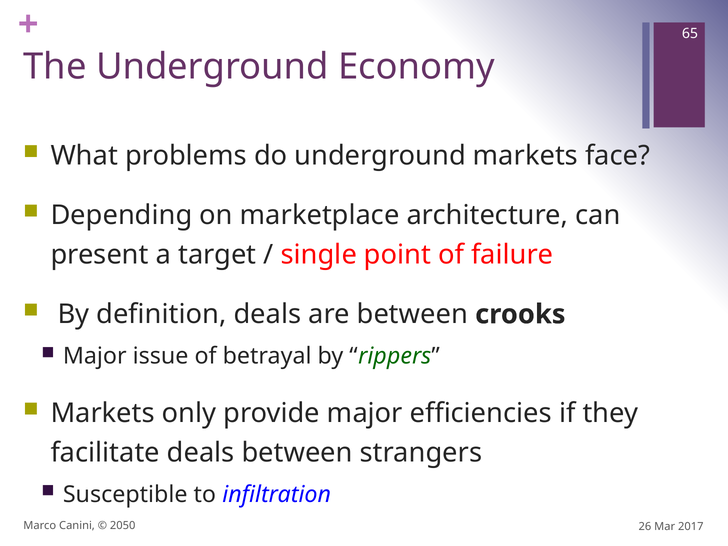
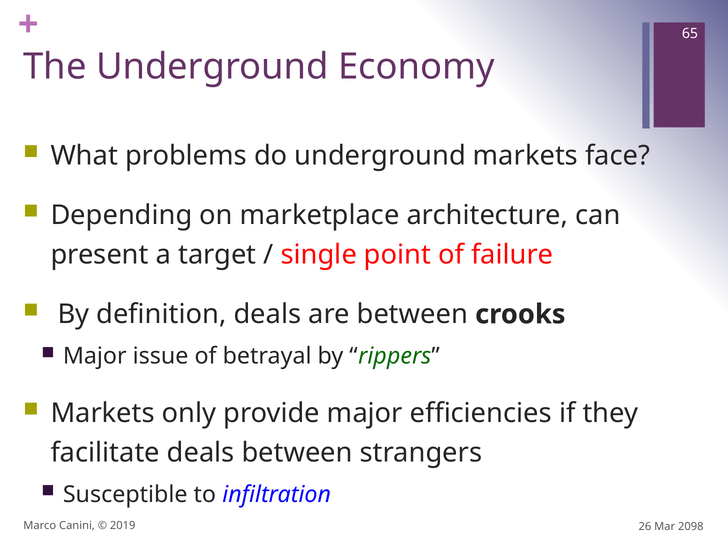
2050: 2050 -> 2019 (123, 526)
2017: 2017 -> 2098 (691, 527)
